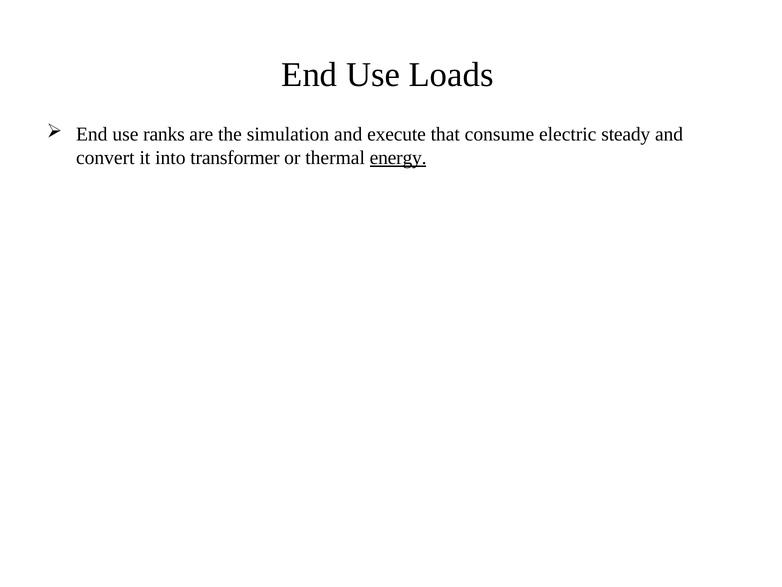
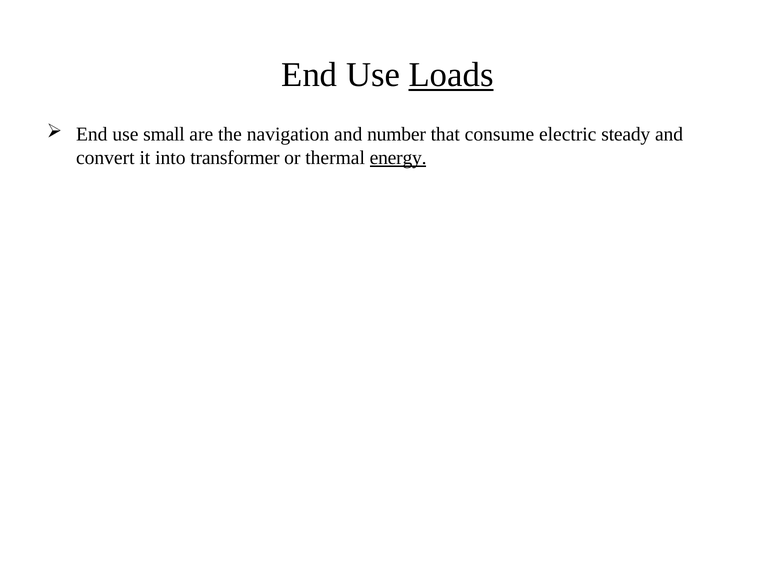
Loads underline: none -> present (451, 75)
ranks: ranks -> small (164, 134)
simulation: simulation -> navigation (288, 134)
execute: execute -> number (397, 134)
